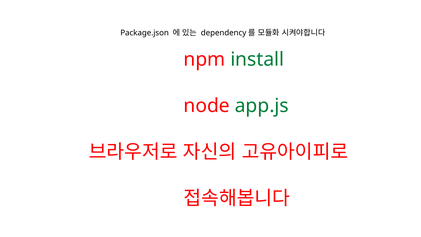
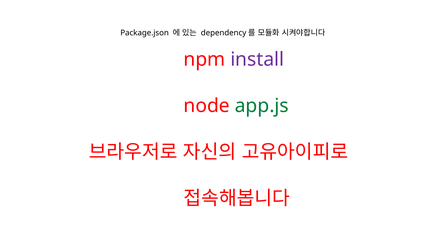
install colour: green -> purple (257, 59)
